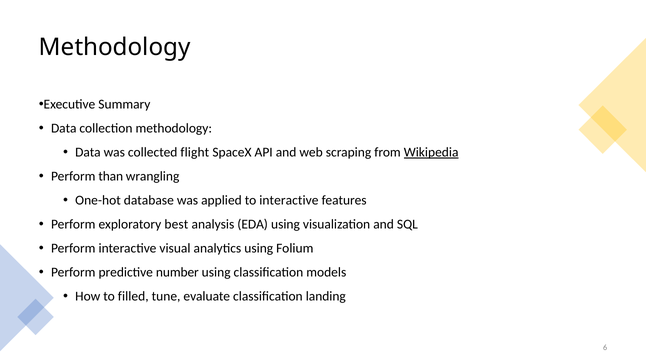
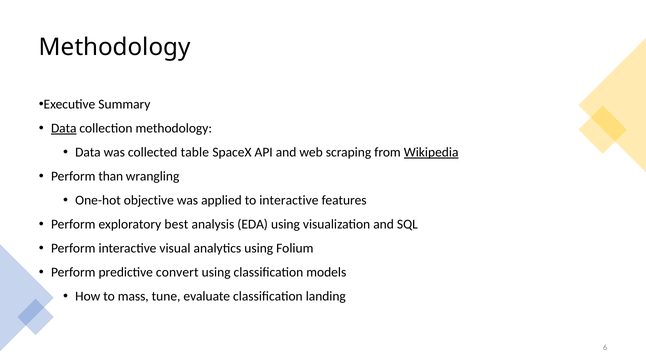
Data underline: none -> present (64, 128)
flight: flight -> table (195, 152)
database: database -> objective (149, 200)
number: number -> convert (177, 272)
filled: filled -> mass (133, 296)
